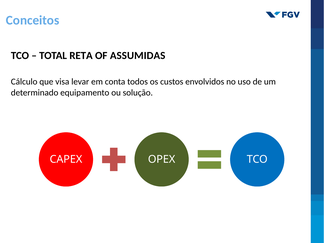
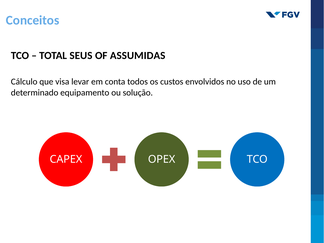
RETA: RETA -> SEUS (81, 56)
